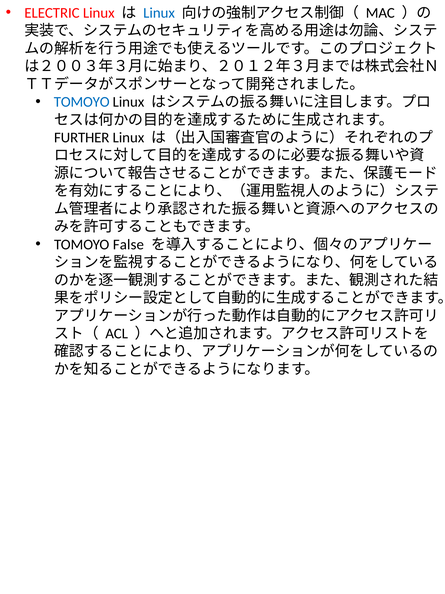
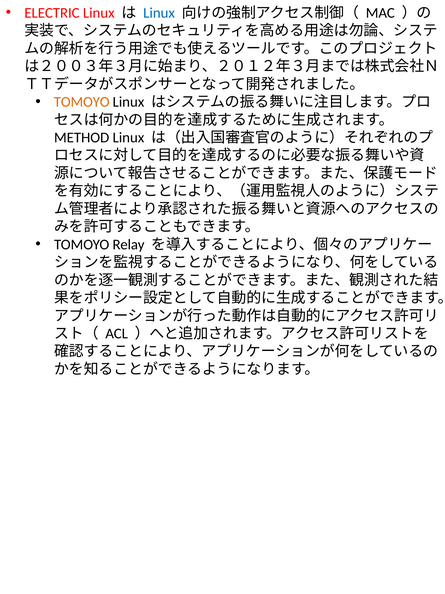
TOMOYO colour: blue -> orange (82, 102)
FURTHER: FURTHER -> METHOD (82, 137)
False: False -> Relay (129, 244)
